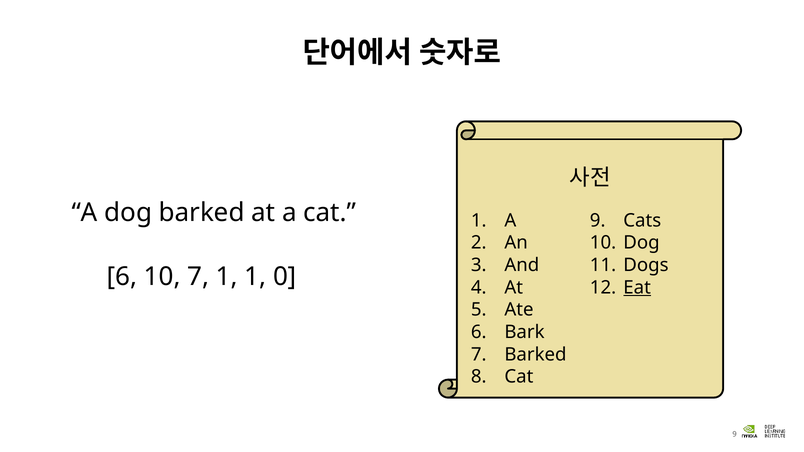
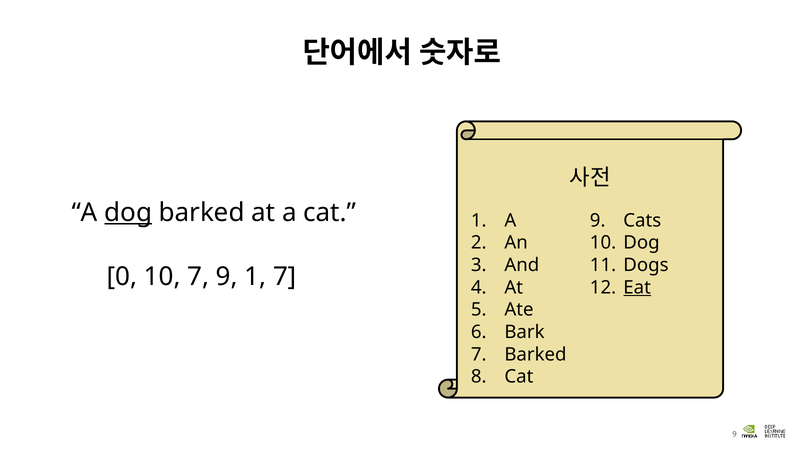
dog underline: none -> present (128, 213)
6: 6 -> 0 (122, 277)
7 1: 1 -> 9 (227, 277)
1 0: 0 -> 7 (285, 277)
